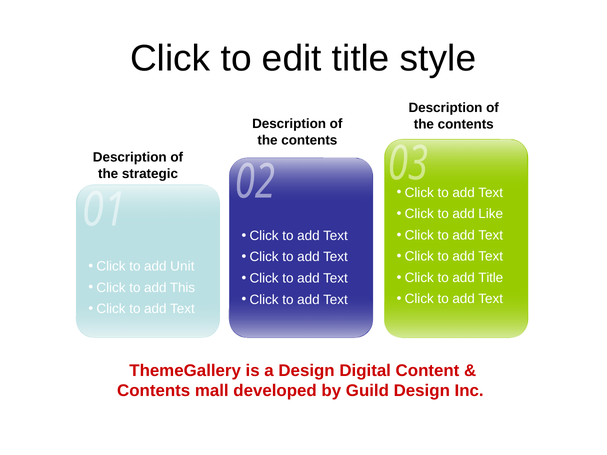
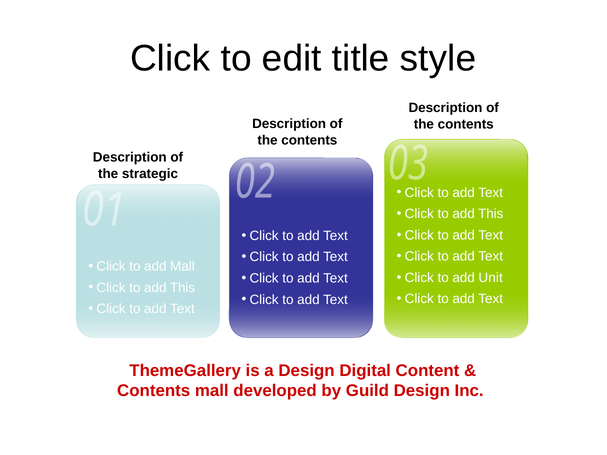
Like: Like -> This (491, 214)
add Unit: Unit -> Mall (182, 266)
add Title: Title -> Unit (491, 278)
